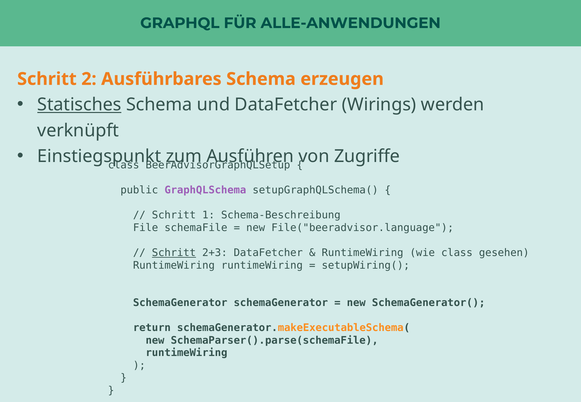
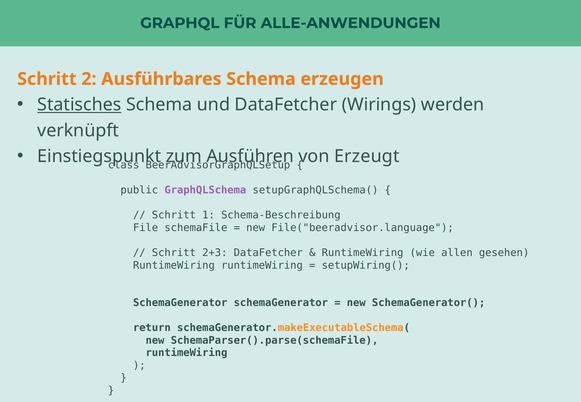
Zugriffe: Zugriffe -> Erzeugt (367, 156)
Schritt underline: present -> none (174, 253)
wie class: class -> allen (457, 253)
